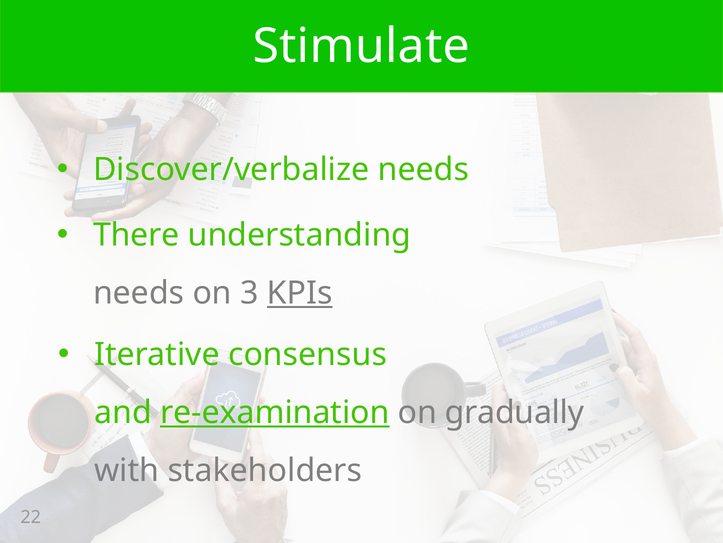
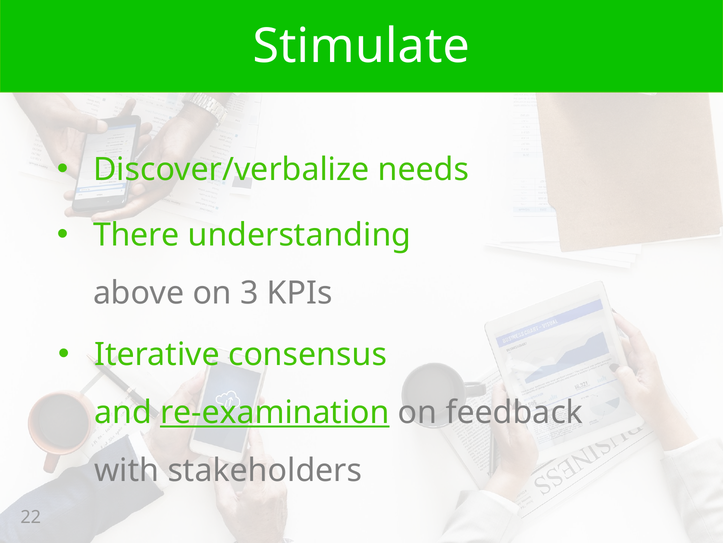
needs: needs -> above (139, 293)
KPIs underline: present -> none (300, 293)
gradually: gradually -> feedback (514, 412)
